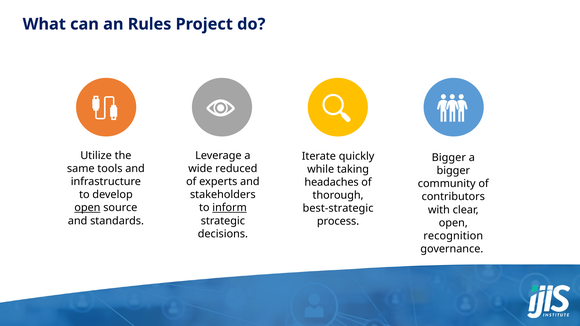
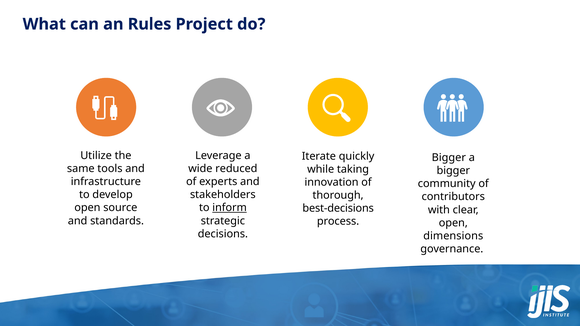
headaches: headaches -> innovation (332, 182)
open underline: present -> none (87, 208)
best-strategic: best-strategic -> best-decisions (338, 208)
recognition: recognition -> dimensions (453, 236)
